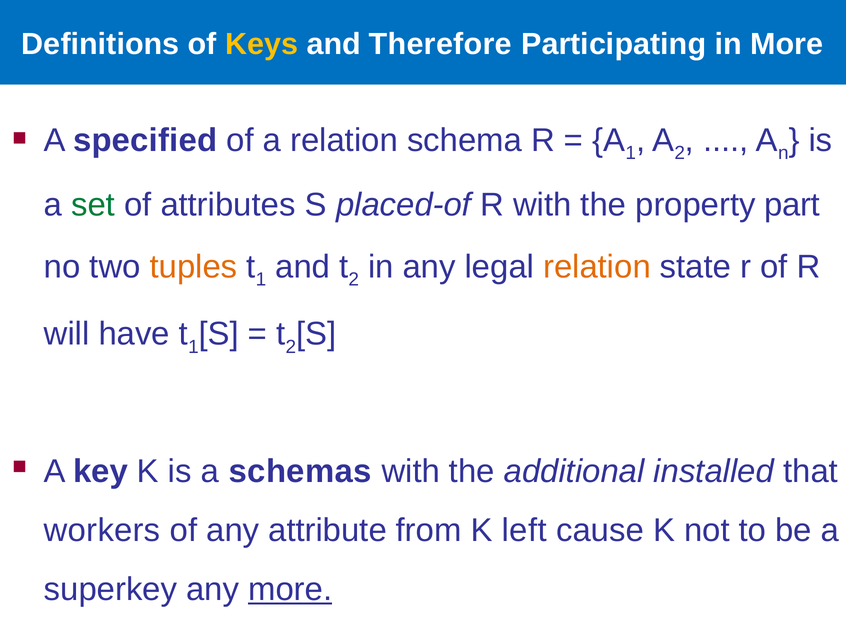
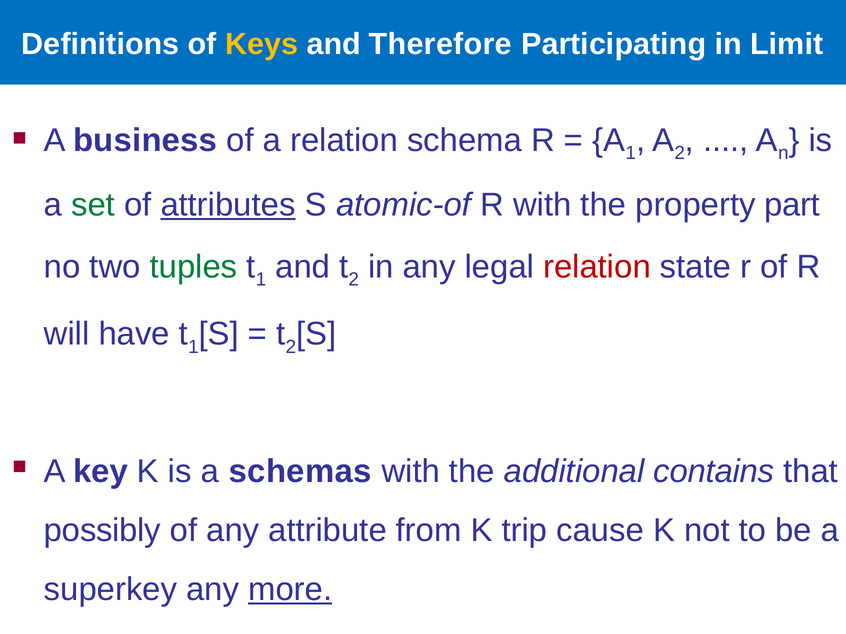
in More: More -> Limit (787, 44)
specified: specified -> business (145, 140)
attributes underline: none -> present (228, 205)
placed-of: placed-of -> atomic-of (404, 205)
tuples colour: orange -> green (194, 267)
relation colour: orange -> red (597, 267)
installed: installed -> contains (714, 472)
workers: workers -> possibly (102, 531)
left: left -> trip (524, 531)
